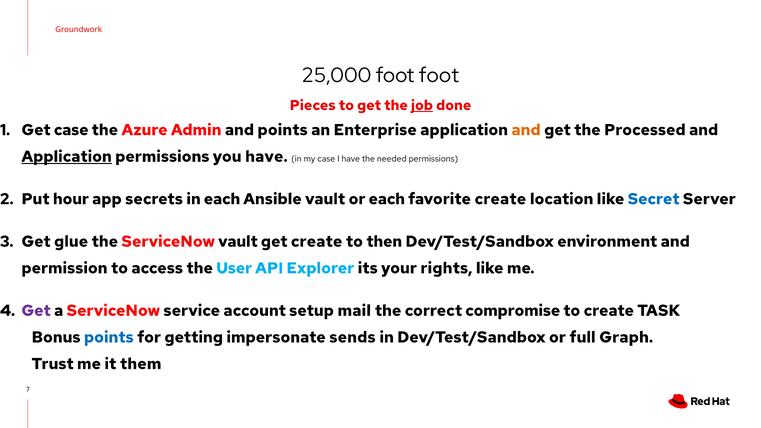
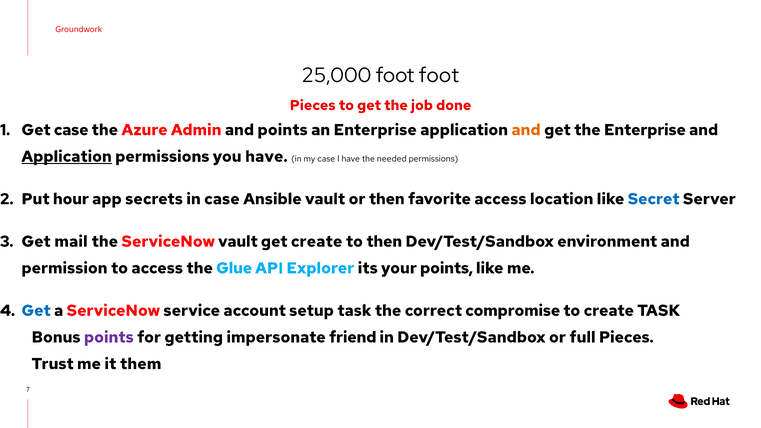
job underline: present -> none (422, 105)
the Processed: Processed -> Enterprise (645, 130)
in each: each -> case (222, 199)
or each: each -> then (387, 199)
favorite create: create -> access (500, 199)
glue: glue -> mail (71, 242)
User: User -> Glue (234, 268)
your rights: rights -> points (446, 268)
Get colour: purple -> blue (36, 311)
setup mail: mail -> task (354, 311)
points colour: blue -> purple (109, 337)
sends: sends -> friend (353, 337)
full Graph: Graph -> Pieces (626, 337)
